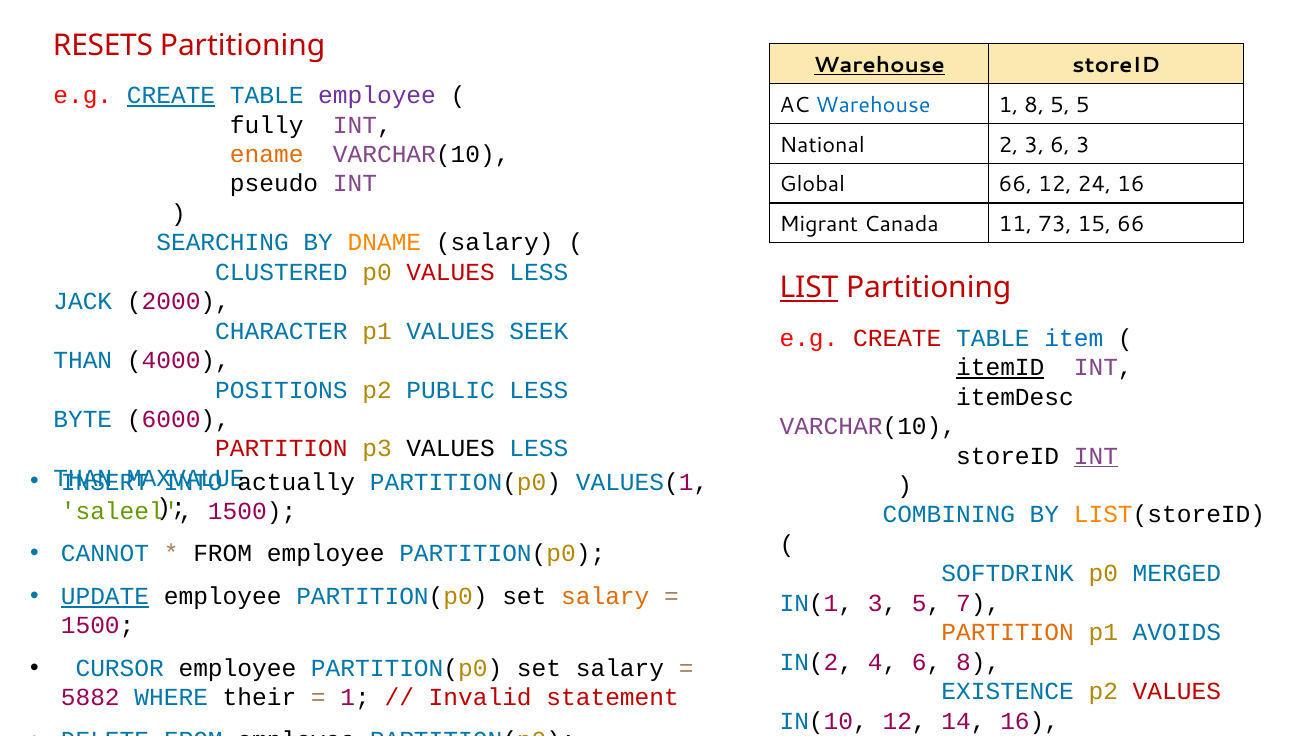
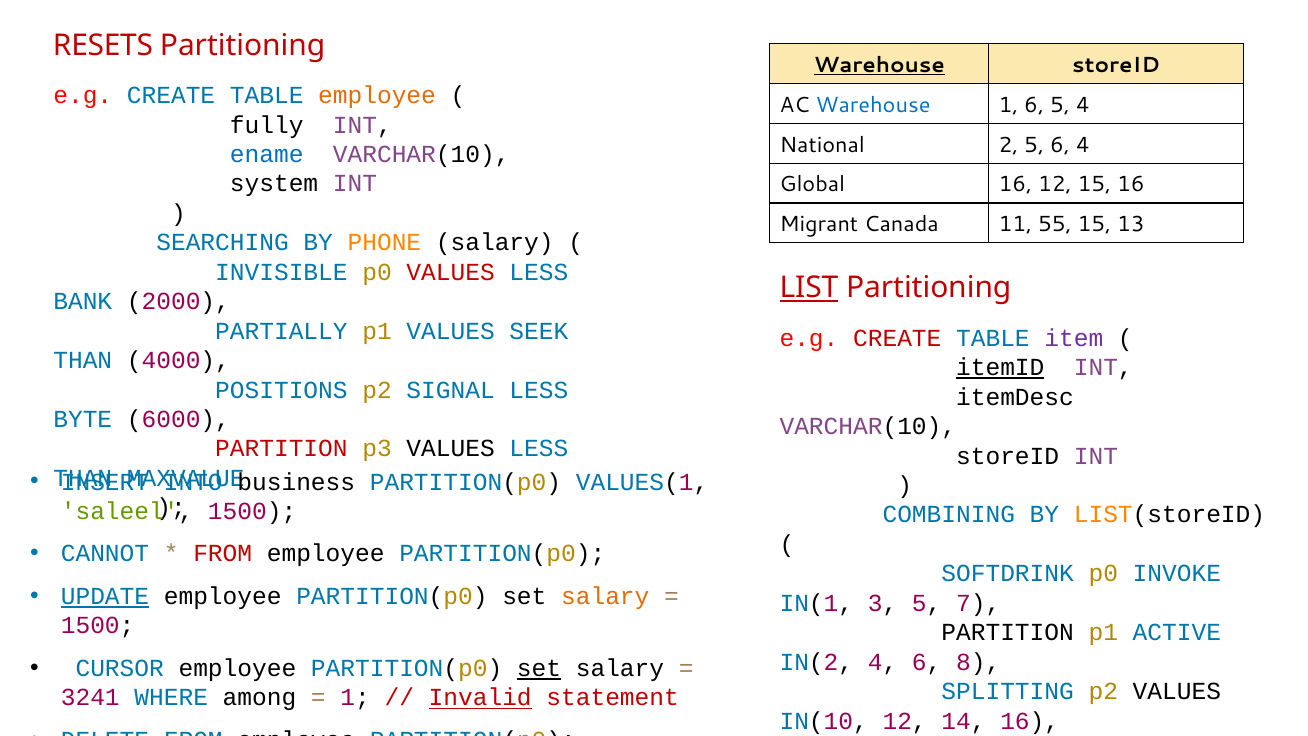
CREATE underline: present -> none (171, 96)
employee colour: purple -> orange (377, 96)
1 8: 8 -> 6 (1034, 105)
5 5: 5 -> 4 (1083, 105)
2 3: 3 -> 5 (1034, 145)
6 3: 3 -> 4 (1083, 145)
ename colour: orange -> blue (267, 154)
pseudo: pseudo -> system (274, 184)
Global 66: 66 -> 16 (1015, 185)
12 24: 24 -> 15 (1094, 185)
73: 73 -> 55 (1055, 224)
15 66: 66 -> 13 (1131, 224)
DNAME: DNAME -> PHONE (384, 243)
CLUSTERED: CLUSTERED -> INVISIBLE (281, 272)
JACK: JACK -> BANK (83, 302)
CHARACTER: CHARACTER -> PARTIALLY (281, 331)
item colour: blue -> purple (1074, 338)
PUBLIC: PUBLIC -> SIGNAL (451, 390)
INT underline: present -> none (1096, 456)
actually: actually -> business (296, 482)
FROM colour: black -> red (223, 554)
MERGED: MERGED -> INVOKE (1177, 574)
PARTITION colour: orange -> black (1008, 632)
AVOIDS: AVOIDS -> ACTIVE (1177, 632)
set underline: none -> present (539, 668)
EXISTENCE: EXISTENCE -> SPLITTING (1008, 691)
VALUES colour: red -> black (1177, 691)
5882: 5882 -> 3241 (90, 698)
their: their -> among (259, 698)
Invalid underline: none -> present (480, 698)
